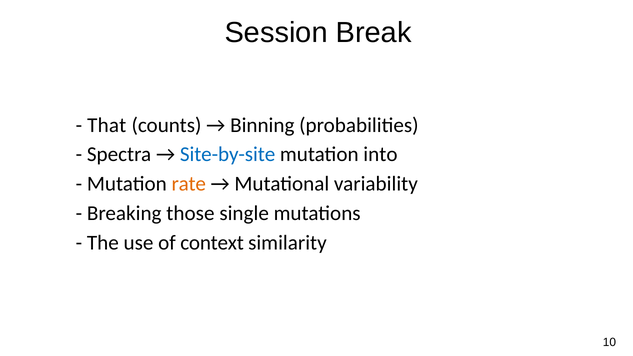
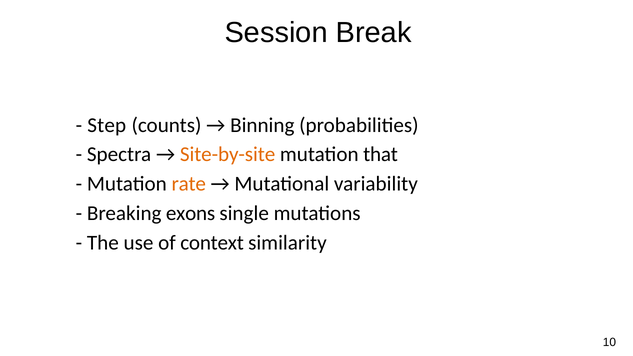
That: That -> Step (107, 125)
Site-by-site colour: blue -> orange (228, 155)
into: into -> that (381, 155)
those: those -> exons (191, 213)
